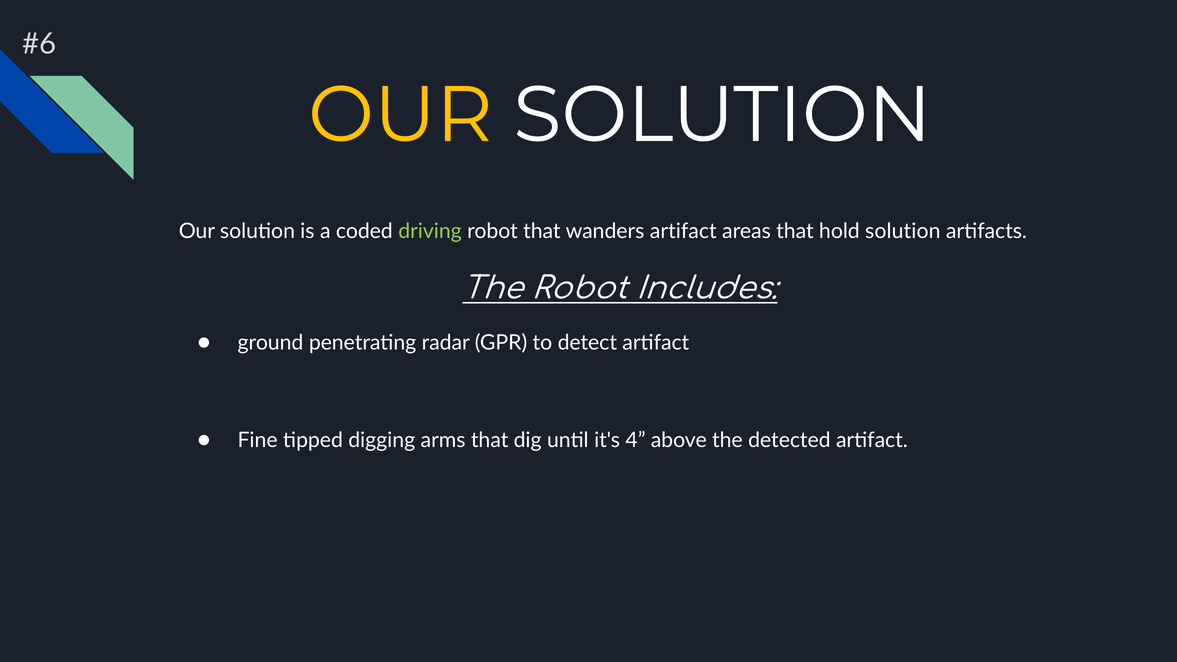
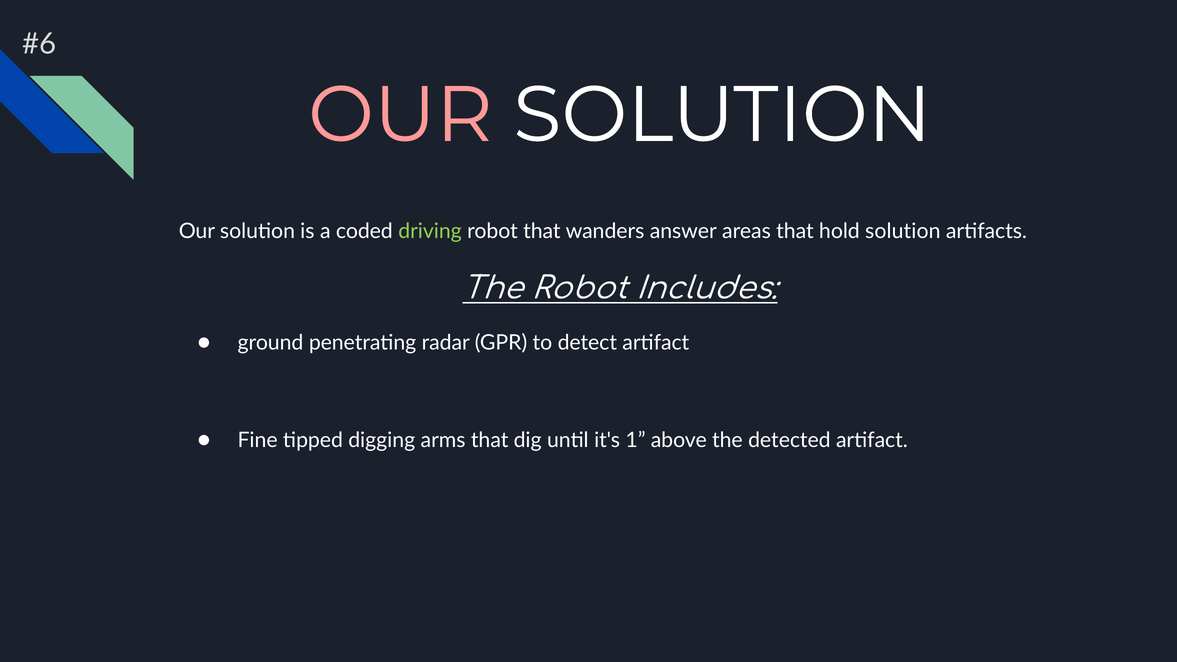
OUR colour: yellow -> pink (400, 115)
wanders artifact: artifact -> answer (683, 231)
4: 4 -> 1 (636, 440)
